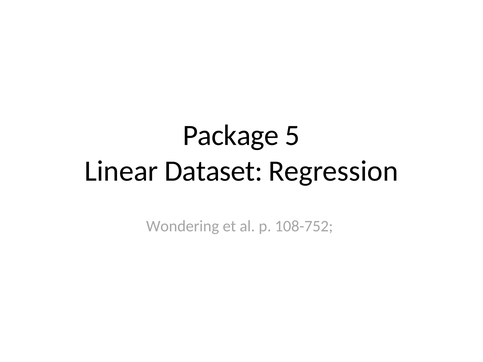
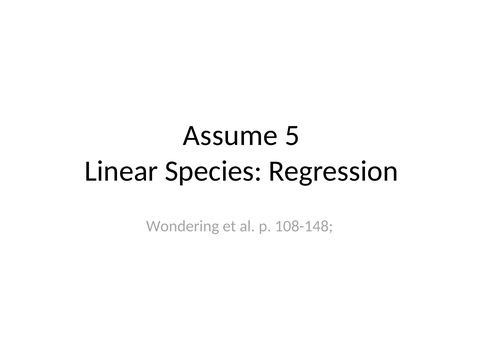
Package: Package -> Assume (230, 136)
Dataset: Dataset -> Species (213, 171)
108-752: 108-752 -> 108-148 (304, 226)
